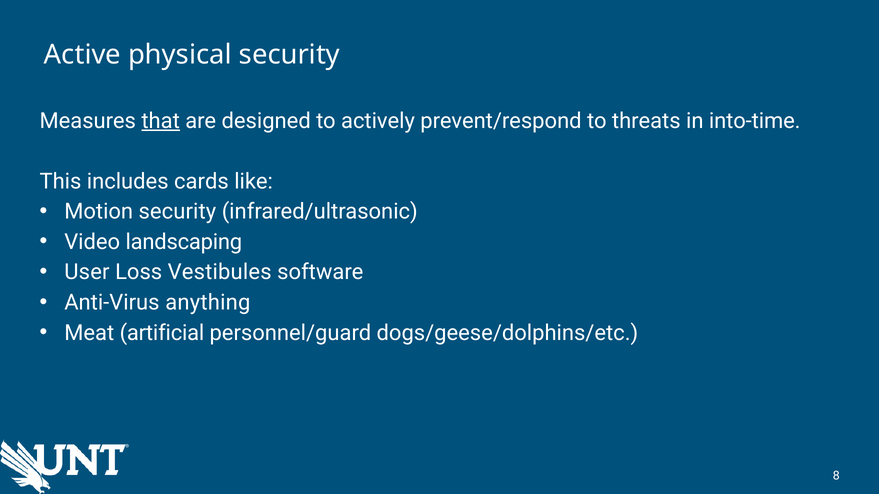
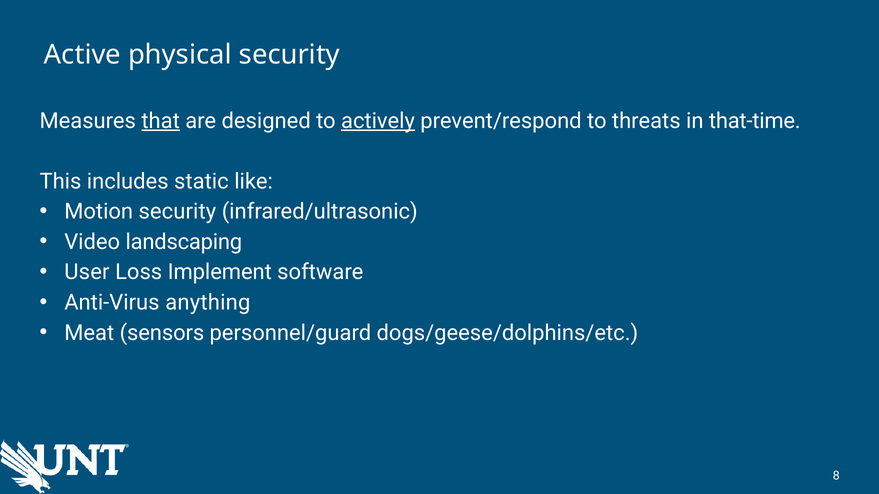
actively underline: none -> present (378, 121)
into-time: into-time -> that-time (755, 121)
cards: cards -> static (201, 182)
Vestibules: Vestibules -> Implement (220, 272)
artificial: artificial -> sensors (162, 333)
